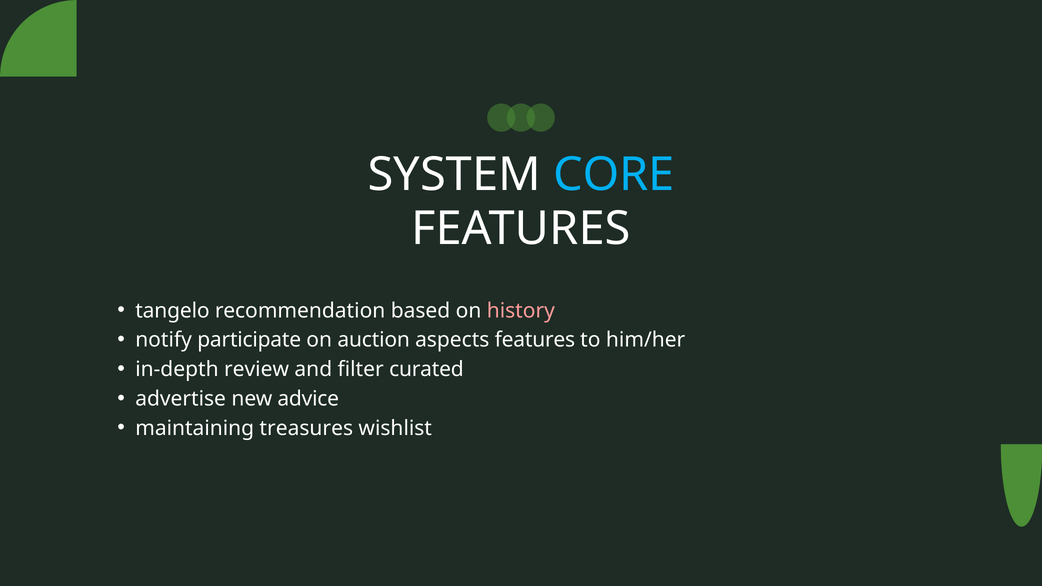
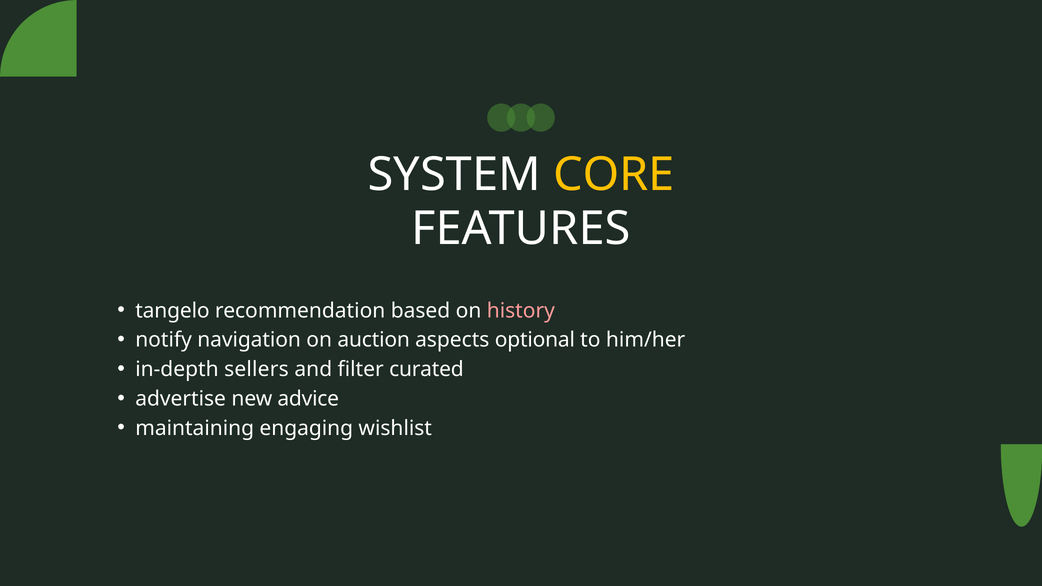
CORE colour: light blue -> yellow (614, 175)
participate: participate -> navigation (249, 340)
aspects features: features -> optional (535, 340)
review: review -> sellers (256, 369)
treasures: treasures -> engaging (306, 428)
